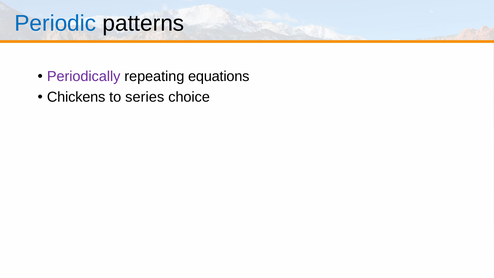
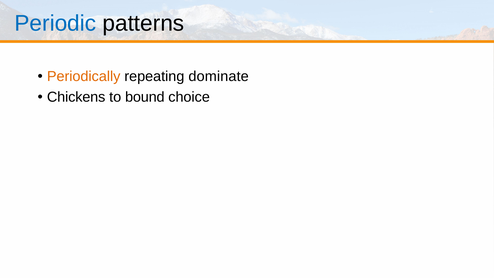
Periodically colour: purple -> orange (84, 76)
equations: equations -> dominate (219, 76)
series: series -> bound (145, 97)
